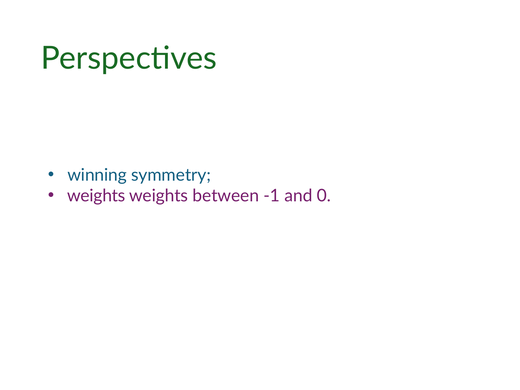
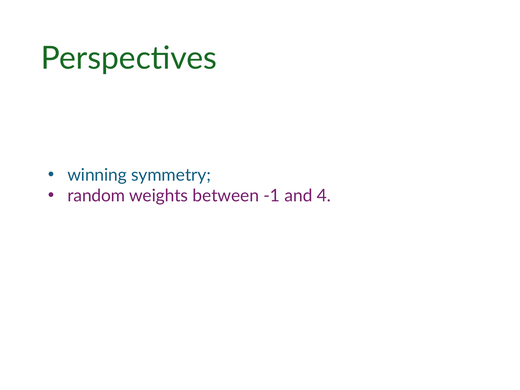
weights: weights -> random (96, 196)
0: 0 -> 4 (324, 196)
